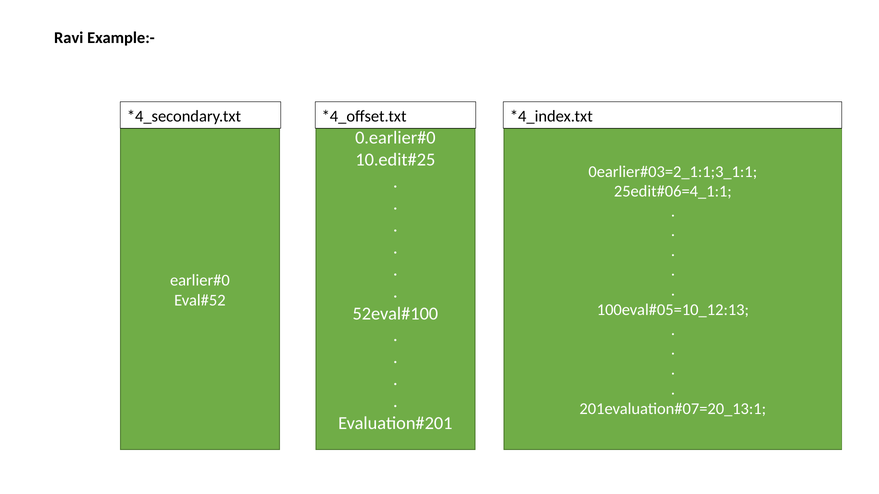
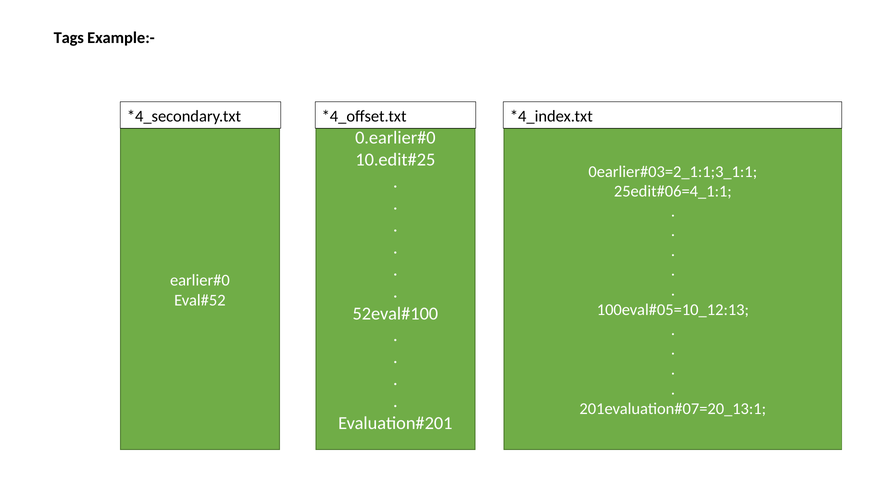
Ravi: Ravi -> Tags (69, 38)
